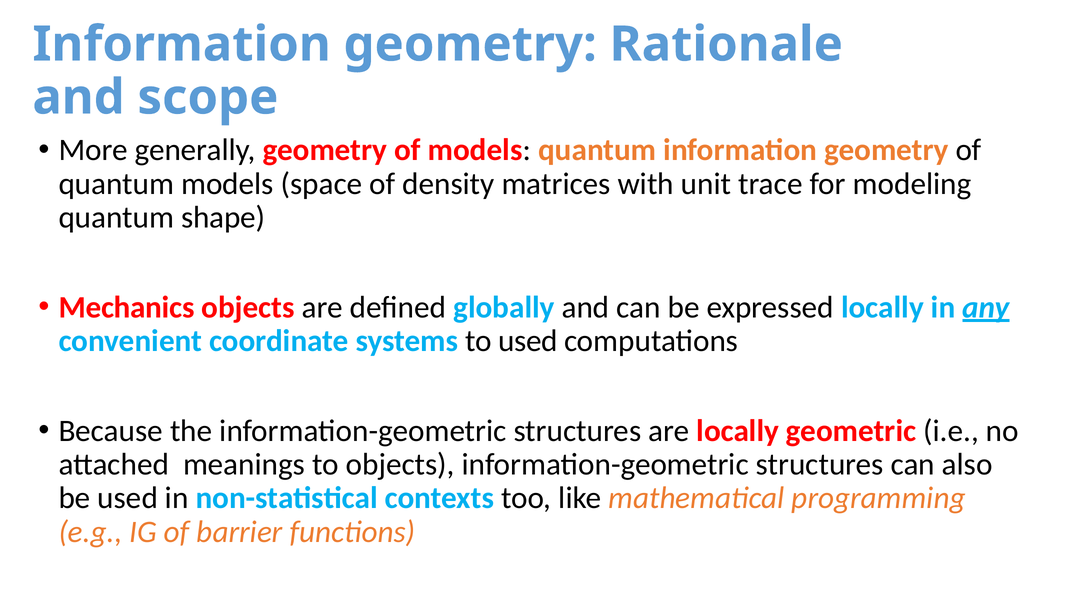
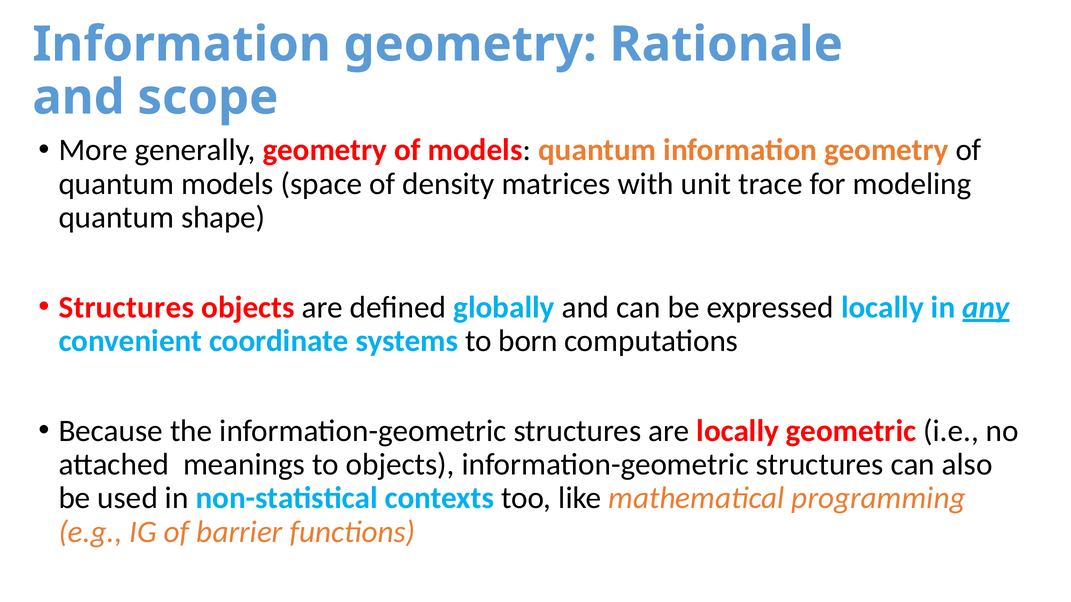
Mechanics: Mechanics -> Structures (126, 308)
to used: used -> born (528, 341)
